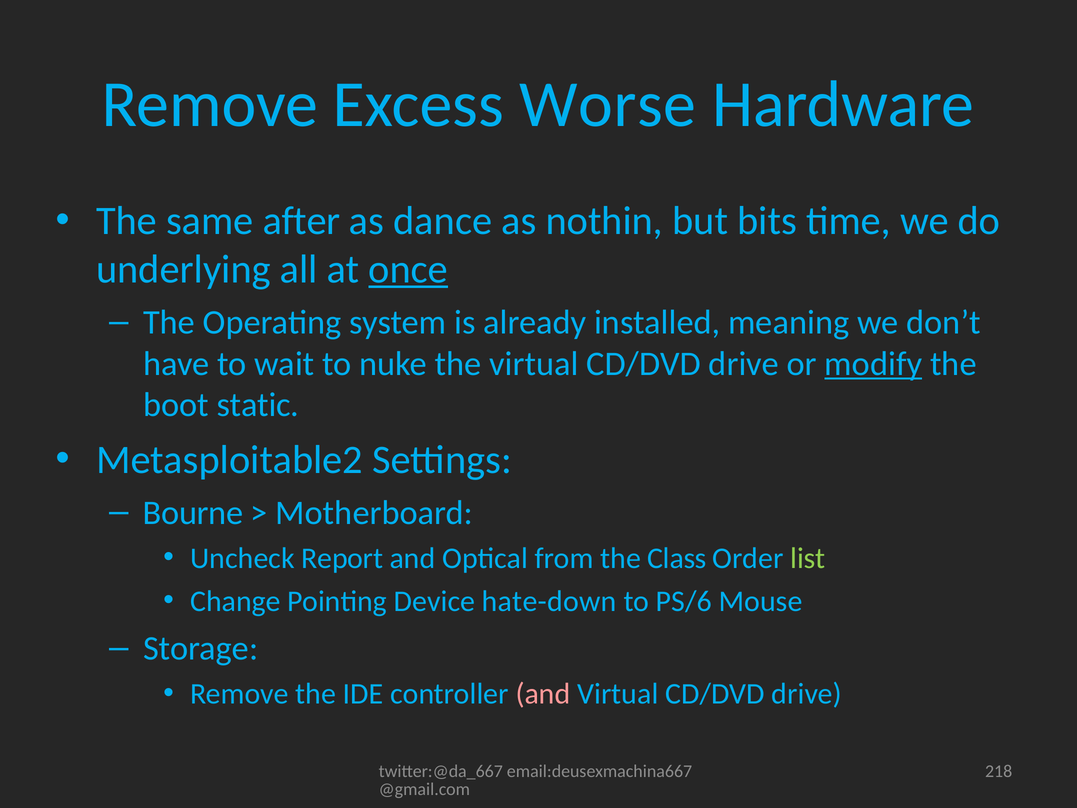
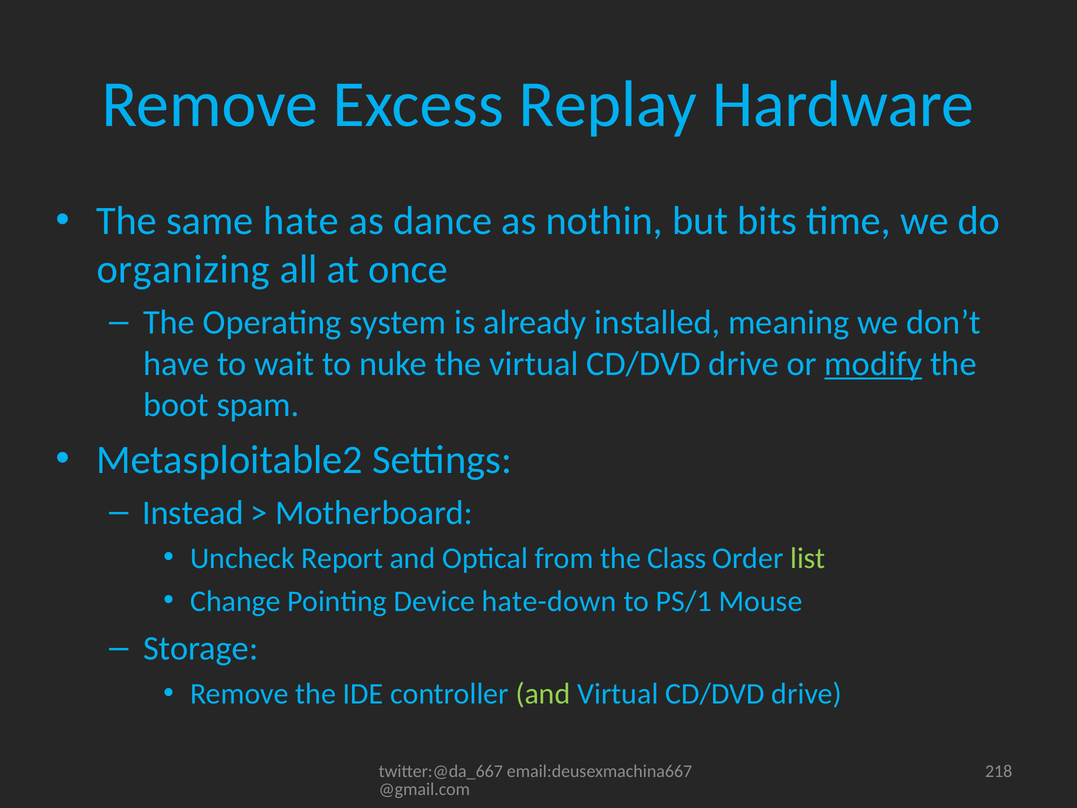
Worse: Worse -> Replay (608, 104)
after: after -> hate (301, 221)
underlying: underlying -> organizing (183, 269)
once underline: present -> none (408, 269)
static: static -> spam (258, 405)
Bourne: Bourne -> Instead (193, 513)
PS/6: PS/6 -> PS/1 (684, 601)
and colour: pink -> light green (543, 694)
